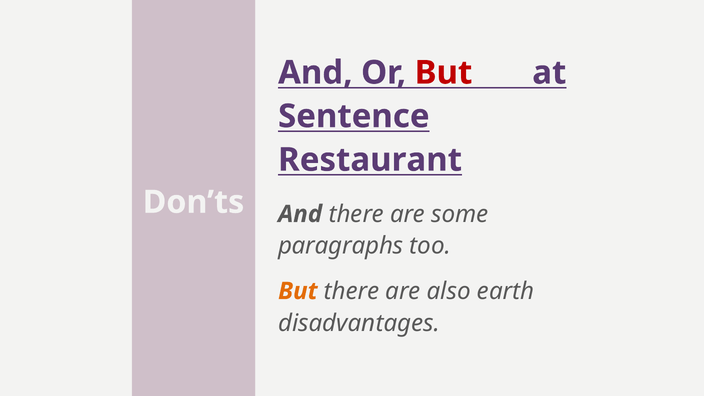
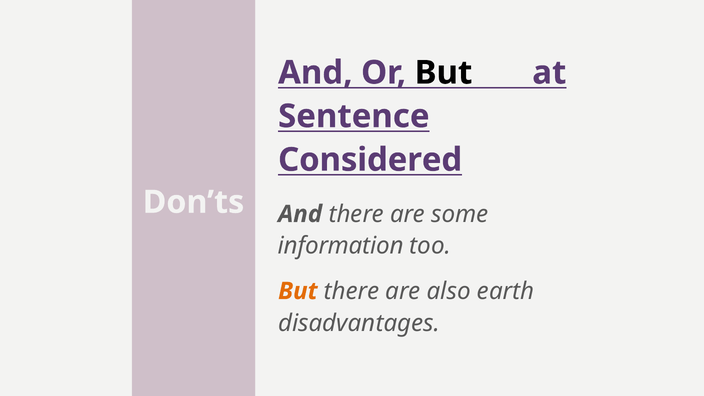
But colour: red -> black (443, 73)
Restaurant: Restaurant -> Considered (370, 160)
paragraphs: paragraphs -> information (341, 246)
